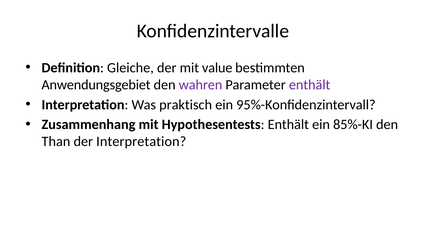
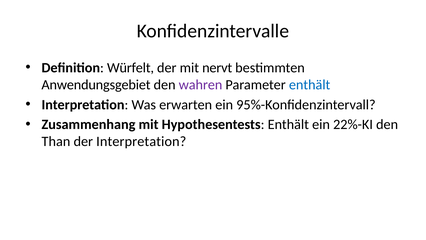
Gleiche: Gleiche -> Würfelt (131, 68)
value: value -> nervt (217, 68)
enthält colour: purple -> blue (310, 85)
praktisch: praktisch -> erwarten (186, 104)
85%-KI: 85%-KI -> 22%-KI (353, 124)
